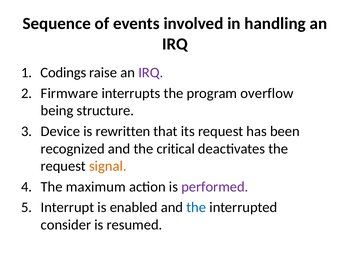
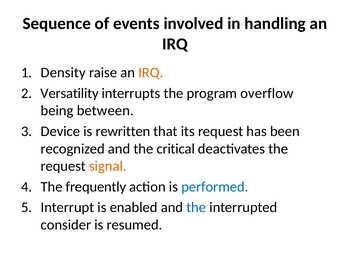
Codings: Codings -> Density (63, 73)
IRQ colour: purple -> orange (151, 73)
Firmware: Firmware -> Versatility (70, 93)
structure: structure -> between (105, 111)
maximum: maximum -> frequently (96, 187)
performed colour: purple -> blue (215, 187)
